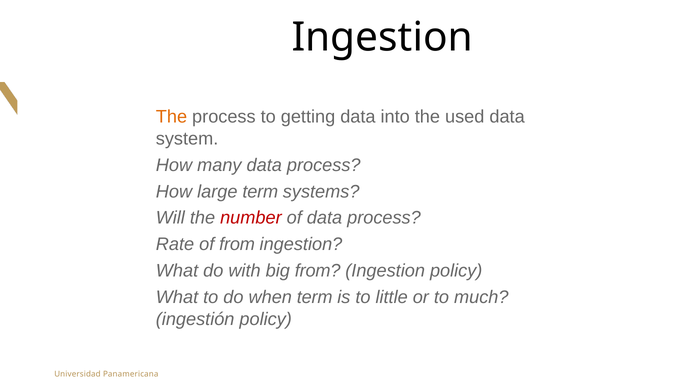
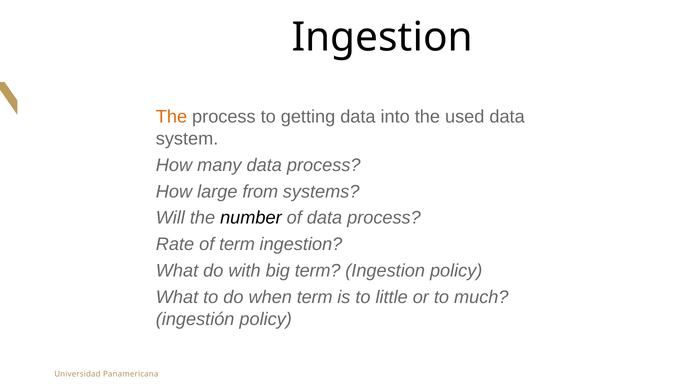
large term: term -> from (260, 192)
number colour: red -> black (251, 218)
of from: from -> term (237, 244)
big from: from -> term (318, 271)
